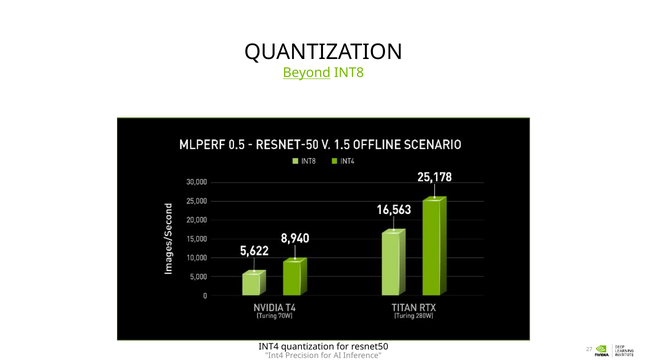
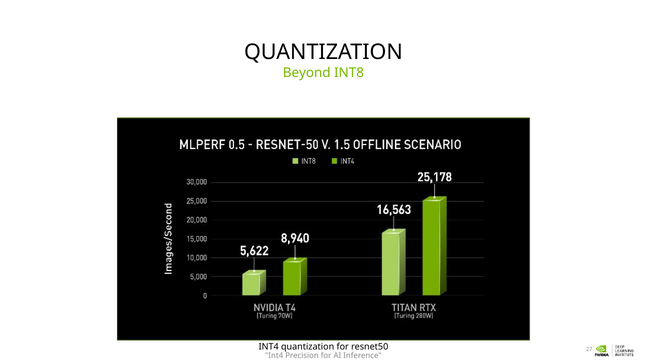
Beyond underline: present -> none (307, 73)
